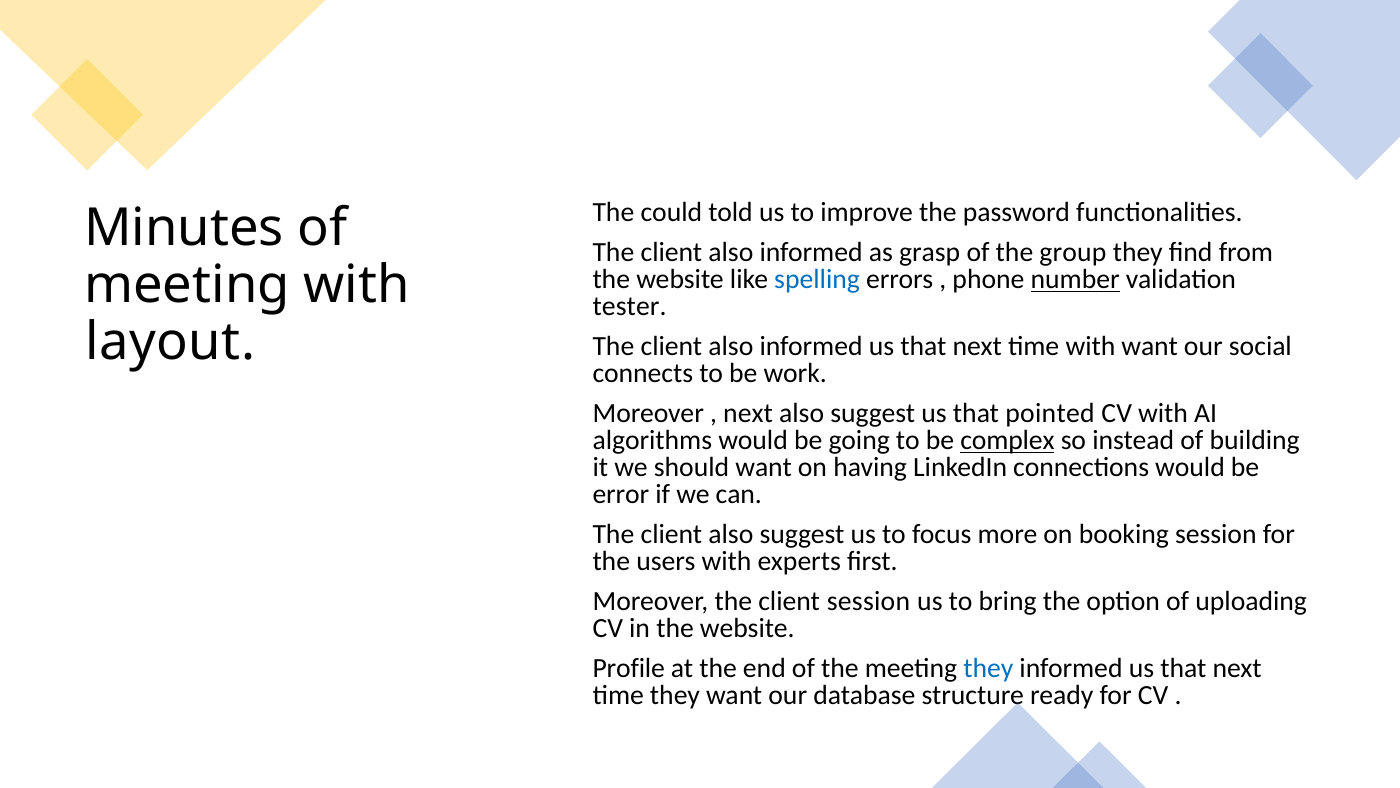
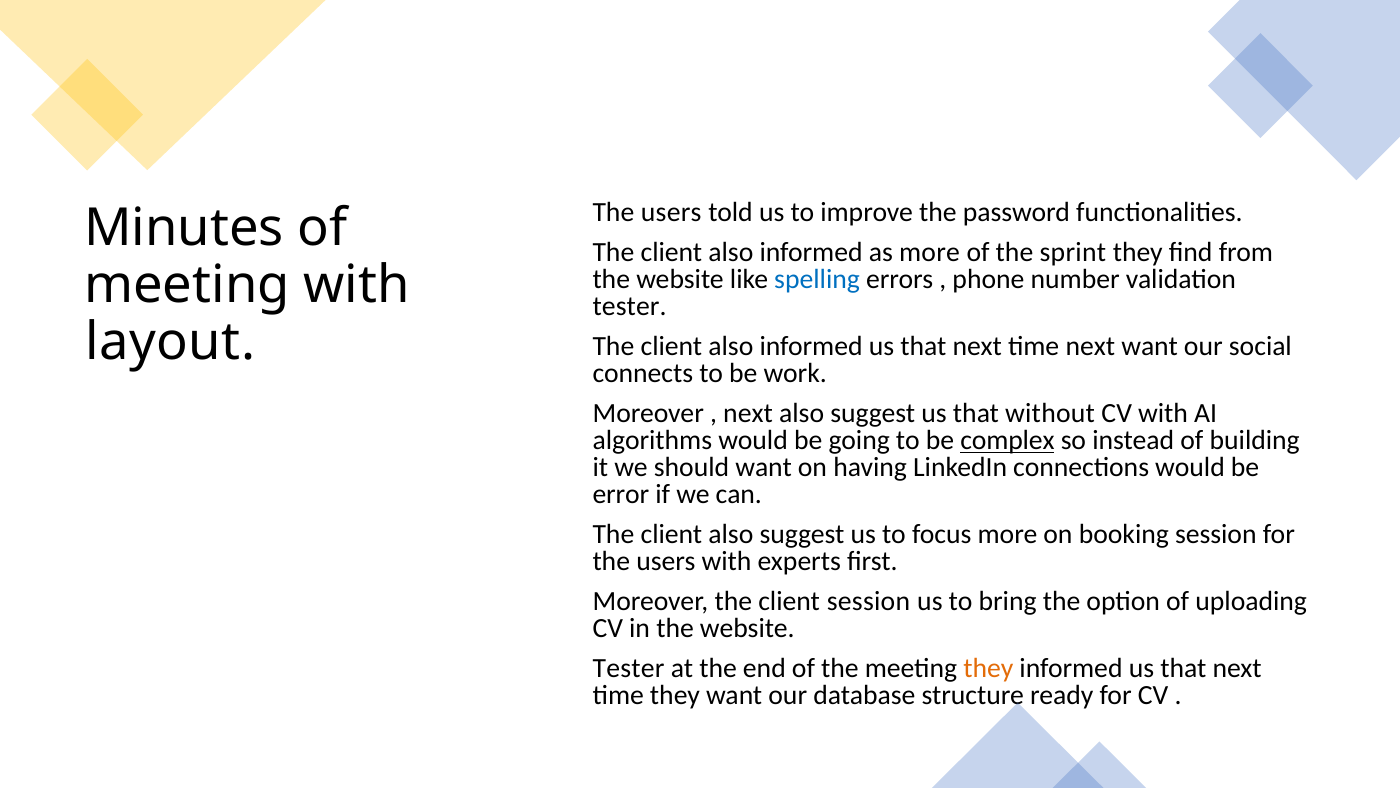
could: could -> users (671, 213)
as grasp: grasp -> more (930, 253)
group: group -> sprint (1073, 253)
number underline: present -> none (1075, 280)
time with: with -> next (1090, 346)
pointed: pointed -> without (1050, 413)
Profile: Profile -> Tester (629, 668)
they colour: blue -> orange (988, 668)
